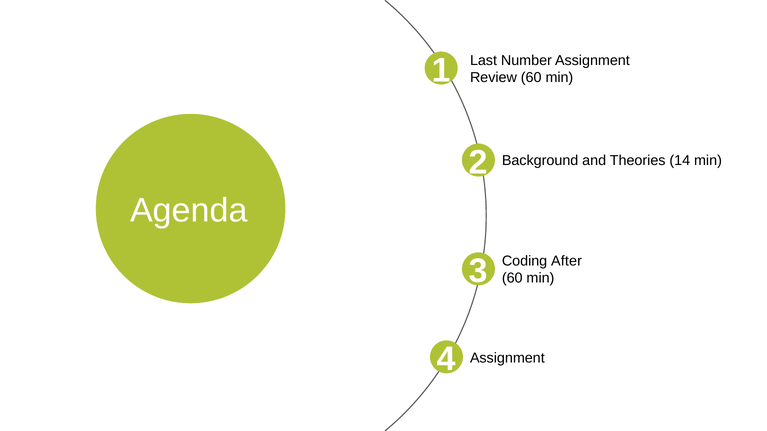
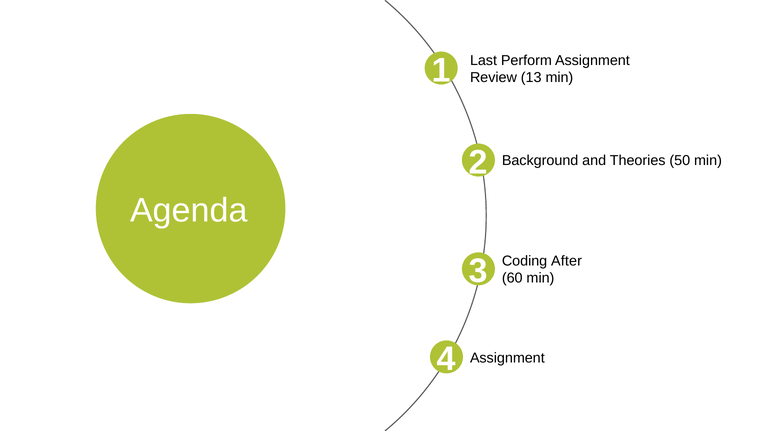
Number: Number -> Perform (526, 61)
Review 60: 60 -> 13 (531, 78)
14: 14 -> 50 (680, 161)
